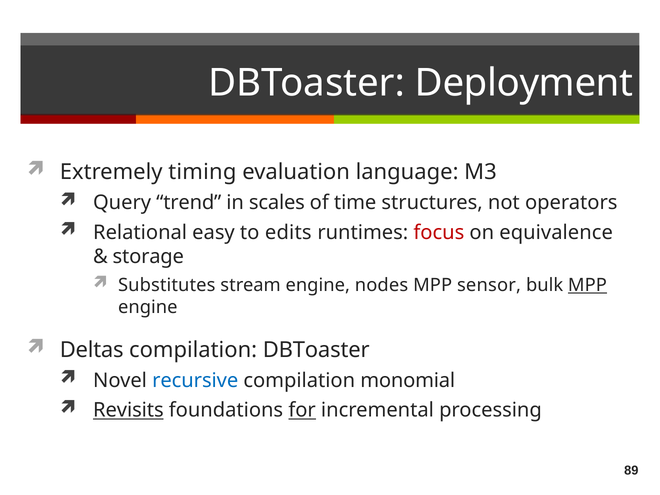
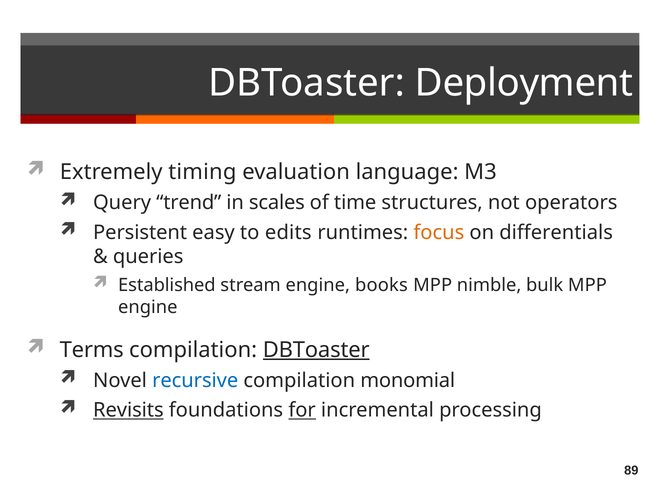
Relational: Relational -> Persistent (140, 232)
focus colour: red -> orange (439, 232)
equivalence: equivalence -> differentials (556, 232)
storage: storage -> queries (148, 257)
Substitutes: Substitutes -> Established (167, 285)
nodes: nodes -> books (381, 285)
sensor: sensor -> nimble (489, 285)
MPP underline: present -> none (587, 285)
Deltas: Deltas -> Terms (92, 350)
DBToaster underline: none -> present (316, 350)
